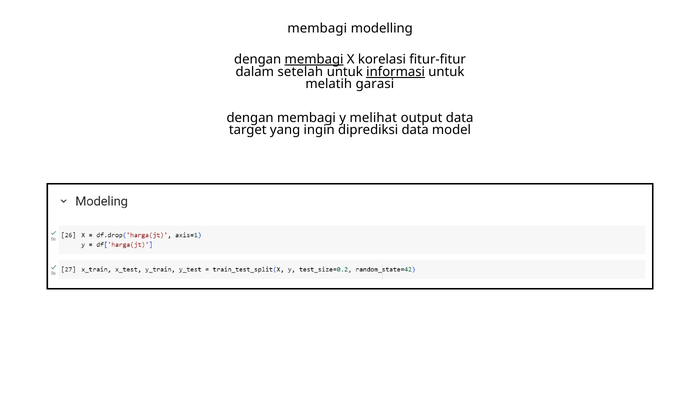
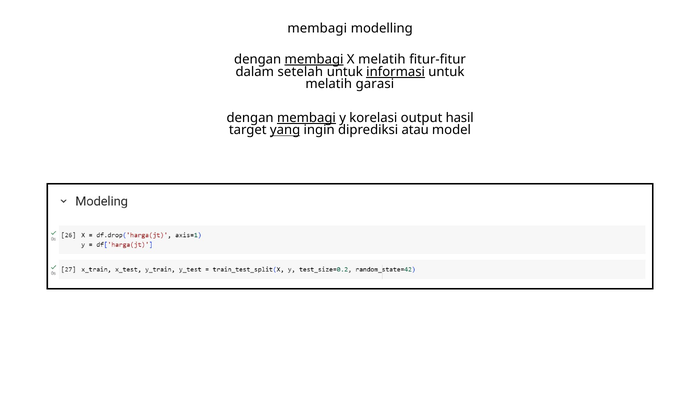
X korelasi: korelasi -> melatih (382, 59)
membagi underline: none -> present (306, 118)
melihat: melihat -> korelasi (373, 118)
output data: data -> hasil (460, 118)
yang underline: none -> present (285, 130)
diprediksi data: data -> atau (415, 130)
